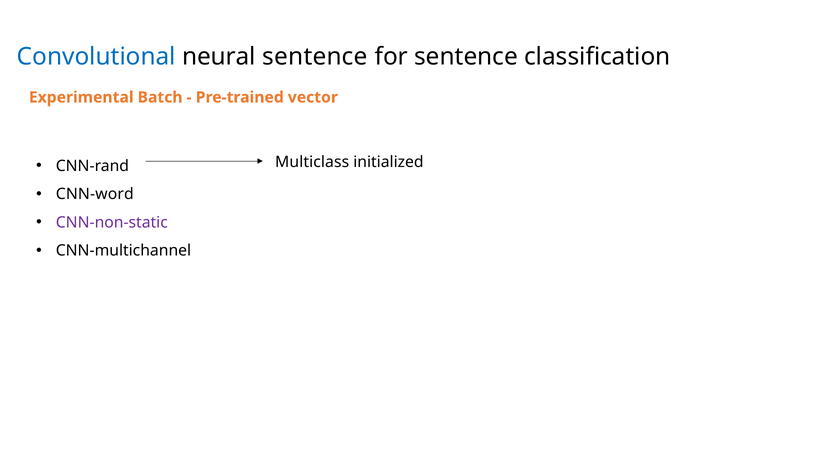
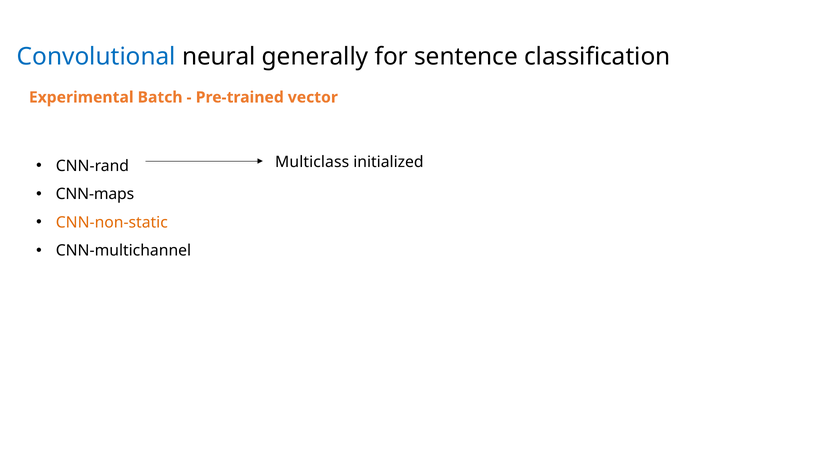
neural sentence: sentence -> generally (315, 57)
CNN-word: CNN-word -> CNN-maps (95, 194)
CNN-non-static colour: purple -> orange (112, 223)
